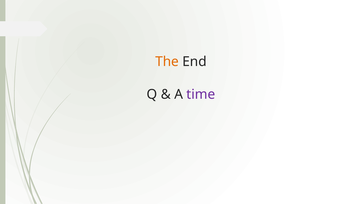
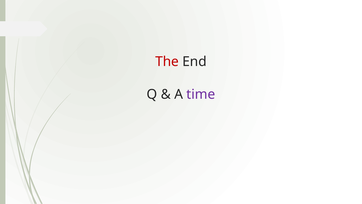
The colour: orange -> red (167, 62)
